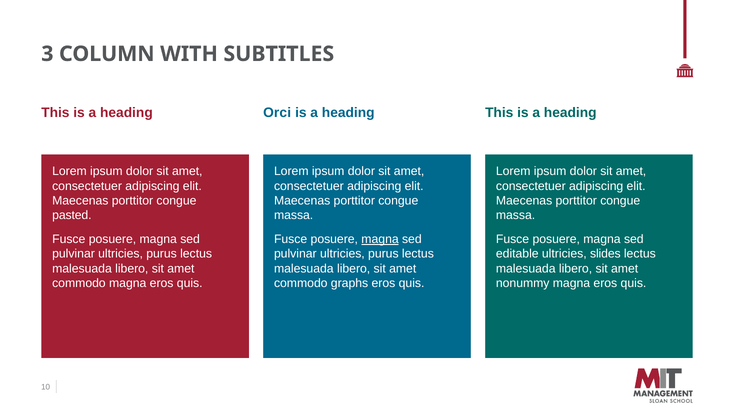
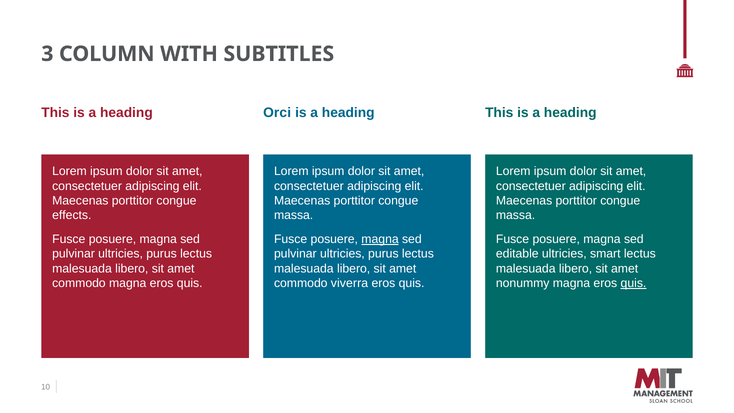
pasted: pasted -> effects (72, 215)
slides: slides -> smart (605, 254)
graphs: graphs -> viverra (349, 283)
quis underline: none -> present (633, 283)
